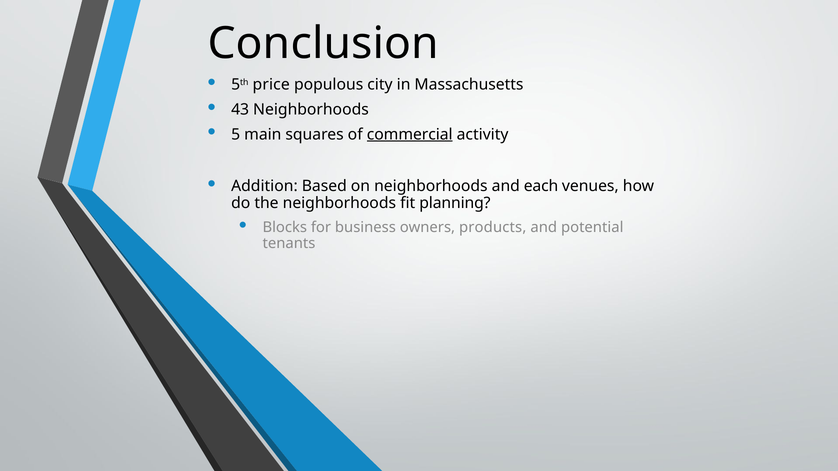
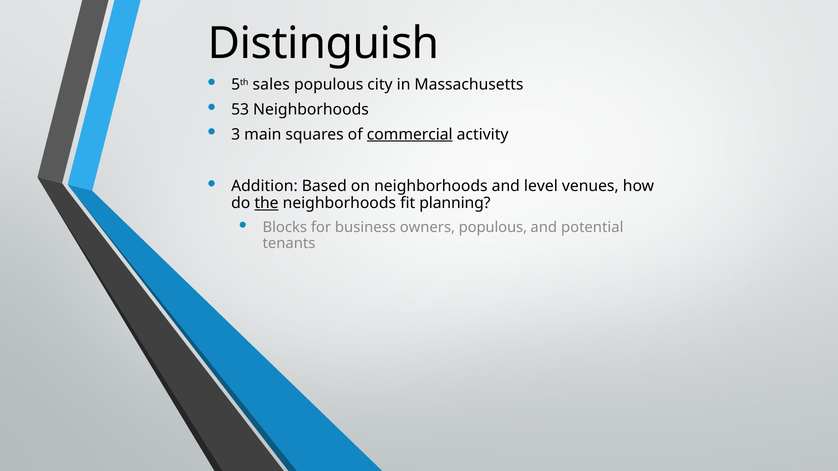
Conclusion: Conclusion -> Distinguish (324, 44)
price: price -> sales (271, 85)
43: 43 -> 53 (240, 110)
5: 5 -> 3 (236, 135)
each: each -> level (541, 186)
the underline: none -> present (266, 203)
owners products: products -> populous (493, 228)
